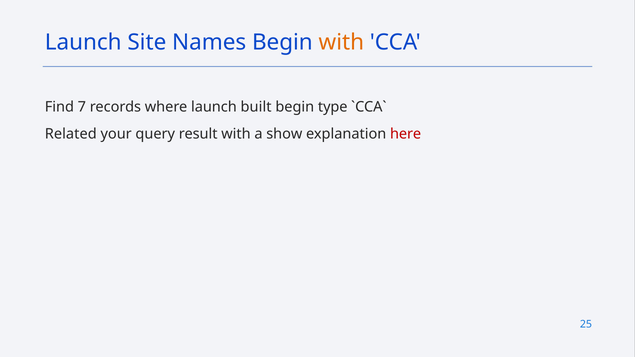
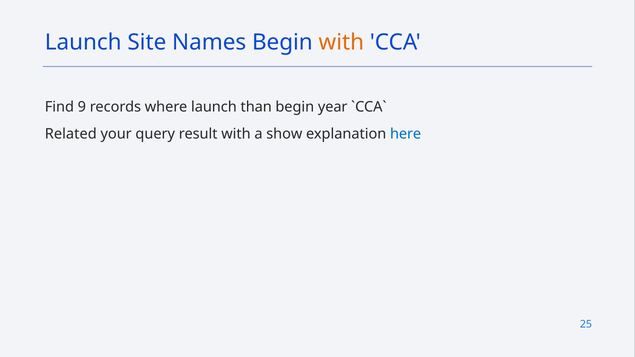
7: 7 -> 9 (82, 107)
built: built -> than (256, 107)
type: type -> year (333, 107)
here colour: red -> blue (406, 134)
